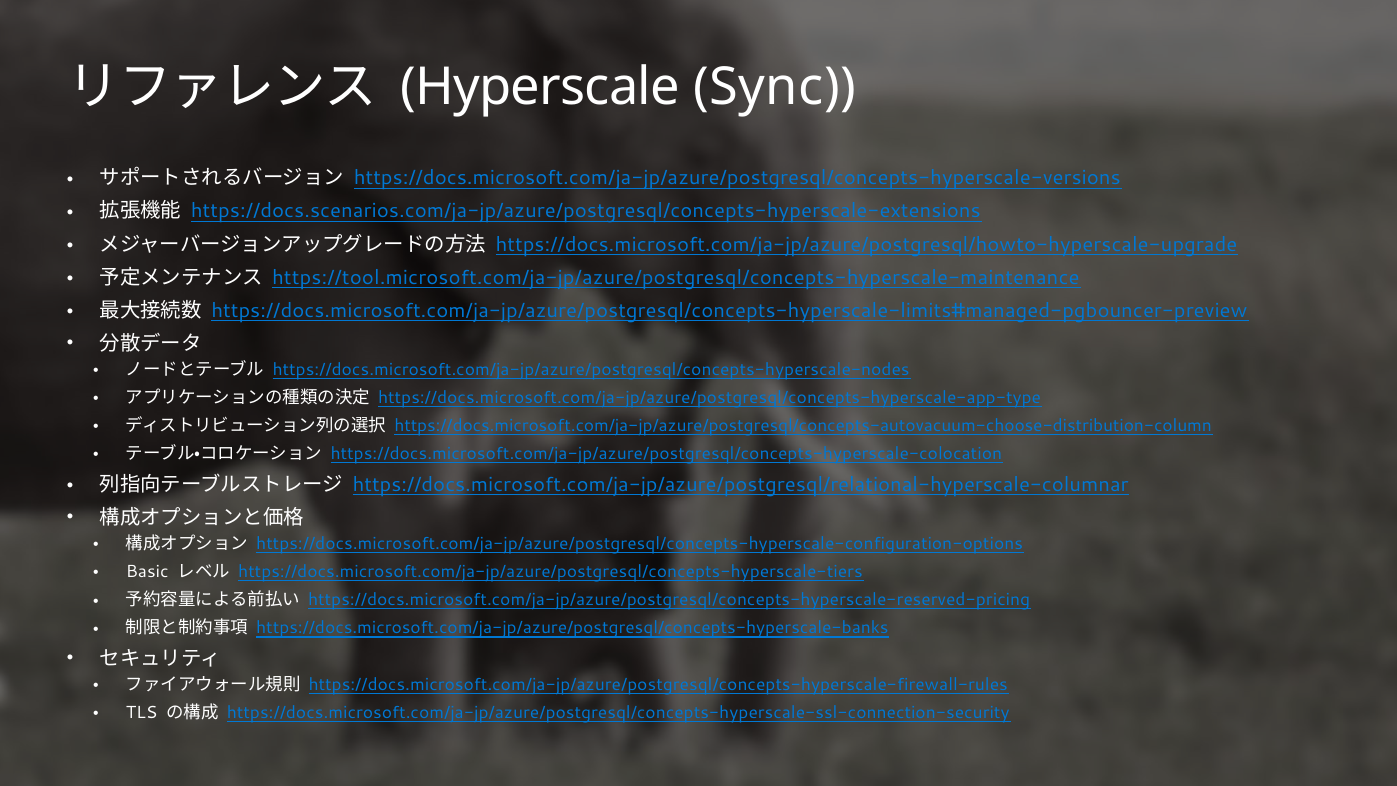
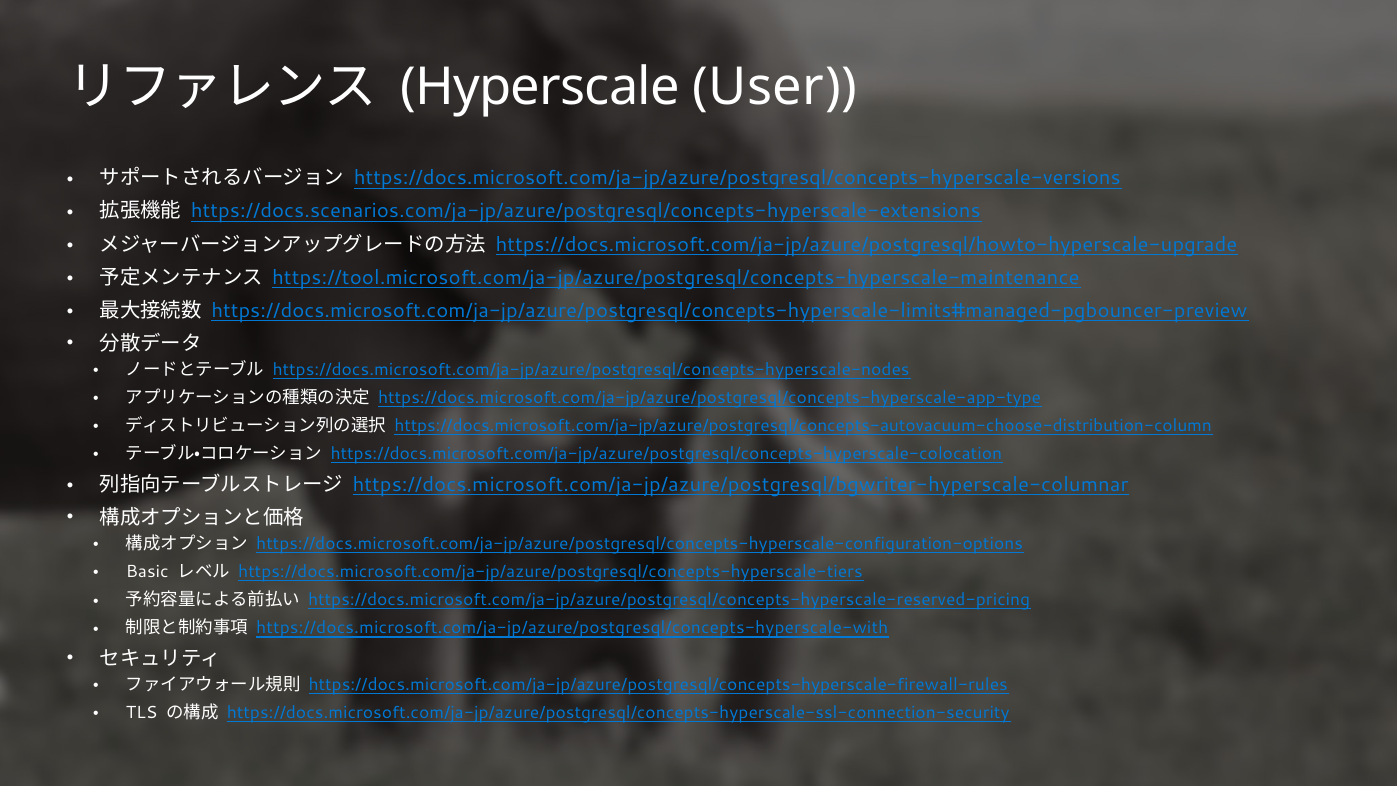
Sync: Sync -> User (775, 87)
https://docs.microsoft.com/ja-jp/azure/postgresql/relational-hyperscale-columnar: https://docs.microsoft.com/ja-jp/azure/postgresql/relational-hyperscale-columnar -> https://docs.microsoft.com/ja-jp/azure/postgresql/bgwriter-hyperscale-columnar (741, 485)
https://docs.microsoft.com/ja-jp/azure/postgresql/concepts-hyperscale-banks: https://docs.microsoft.com/ja-jp/azure/postgresql/concepts-hyperscale-banks -> https://docs.microsoft.com/ja-jp/azure/postgresql/concepts-hyperscale-with (572, 628)
